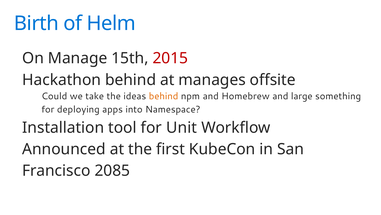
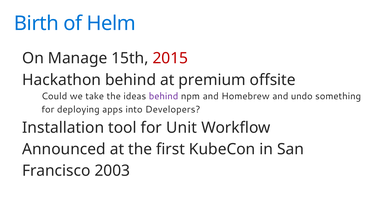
manages: manages -> premium (212, 80)
behind colour: orange -> purple (164, 96)
large: large -> undo (302, 96)
Namespace: Namespace -> Developers (173, 109)
2085: 2085 -> 2003 (112, 170)
